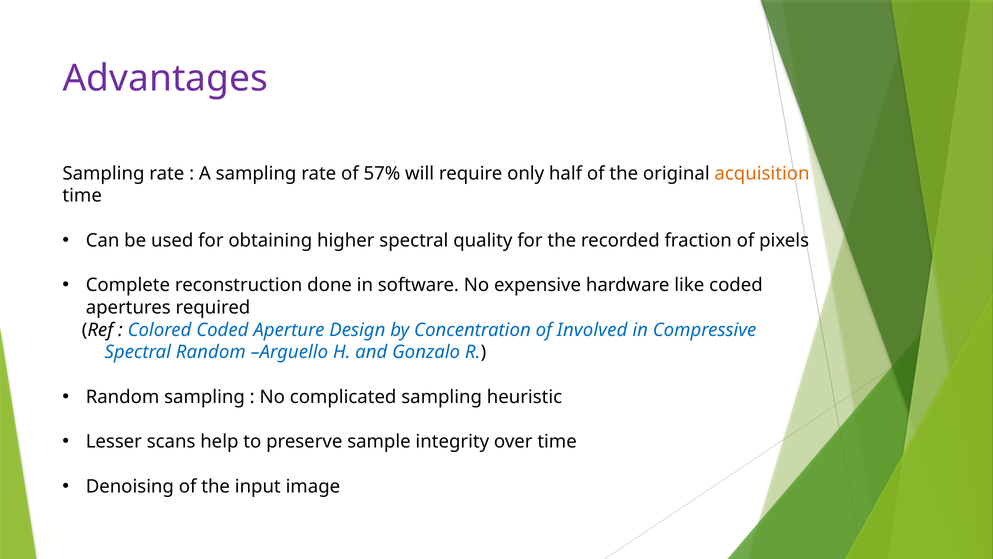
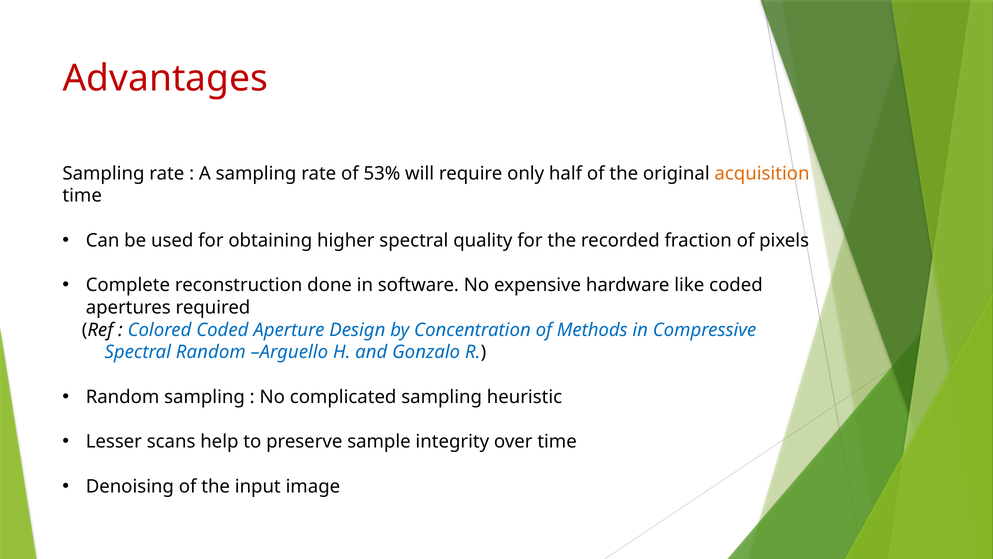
Advantages colour: purple -> red (165, 78)
57%: 57% -> 53% (382, 173)
Involved: Involved -> Methods (592, 330)
